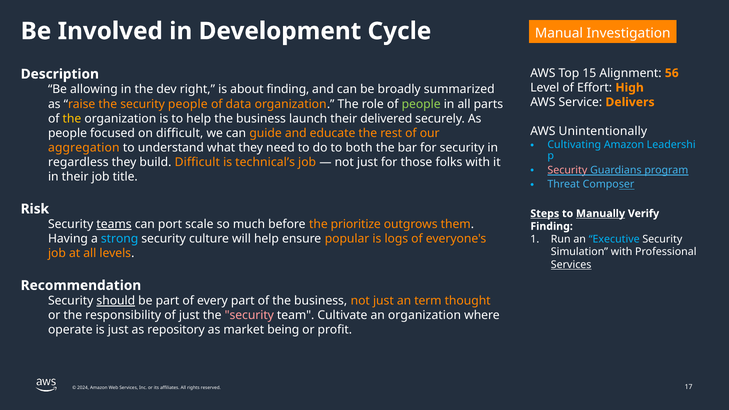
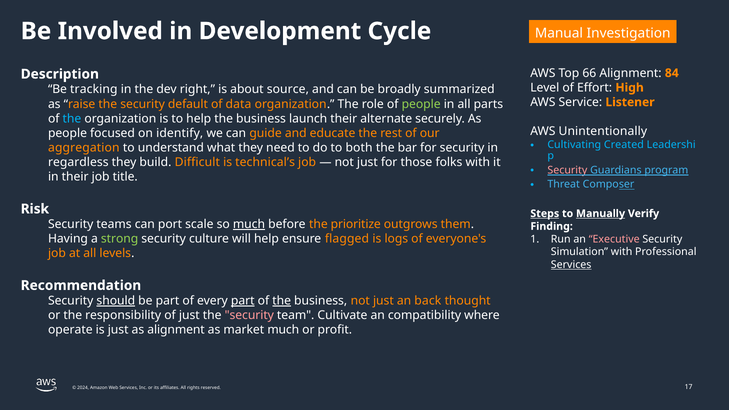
15: 15 -> 66 (589, 73)
56: 56 -> 84 (672, 73)
allowing: allowing -> tracking (94, 89)
about finding: finding -> source (288, 89)
Delivers: Delivers -> Listener (630, 102)
security people: people -> default (188, 104)
the colour: yellow -> light blue (72, 119)
delivered: delivered -> alternate (386, 119)
on difficult: difficult -> identify (180, 133)
Cultivating Amazon: Amazon -> Created (624, 145)
teams underline: present -> none (114, 224)
much underline: none -> present (249, 224)
strong colour: light blue -> light green (120, 239)
popular: popular -> flagged (347, 239)
Executive colour: light blue -> pink (614, 239)
part underline: none -> present (243, 301)
the underline: none -> present (282, 301)
term: term -> back (428, 301)
an organization: organization -> compatibility (425, 315)
as repository: repository -> alignment (176, 330)
market being: being -> much (283, 330)
